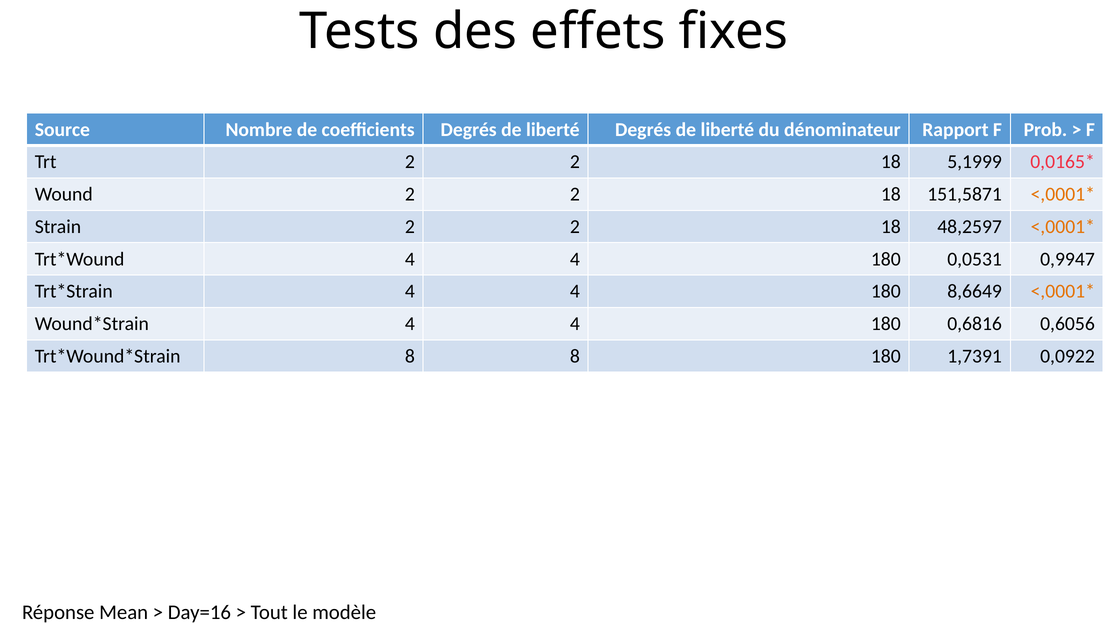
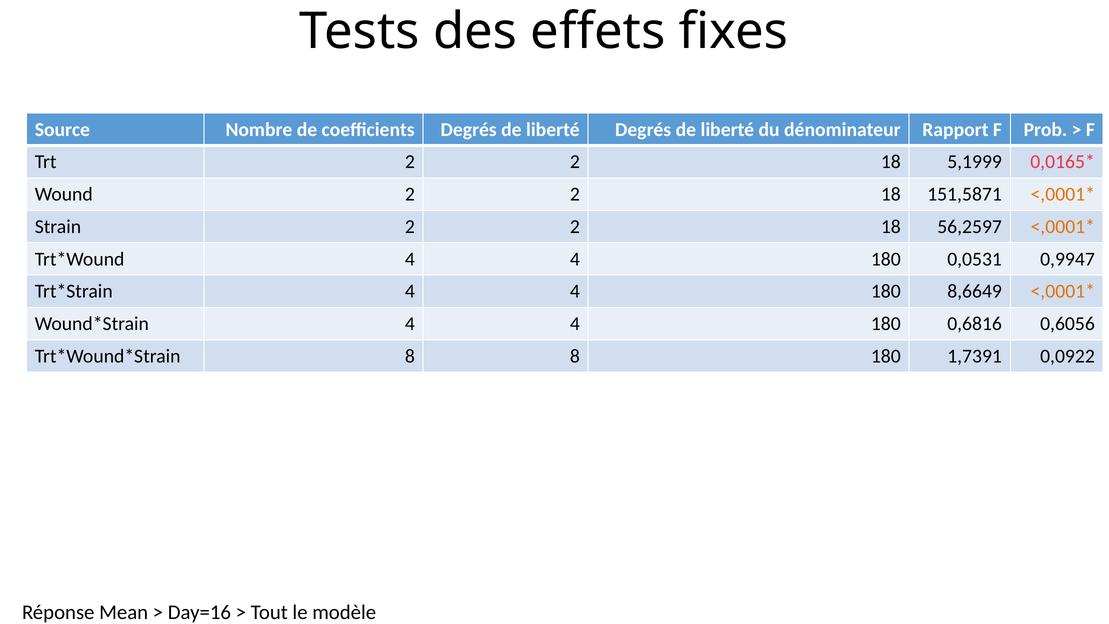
48,2597: 48,2597 -> 56,2597 (970, 227)
